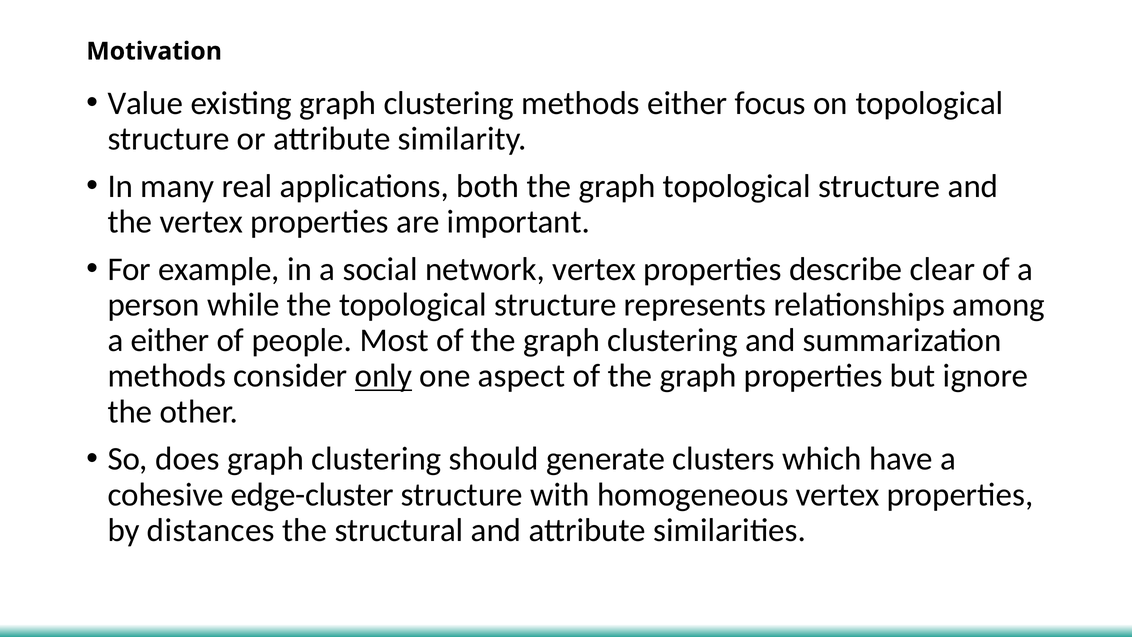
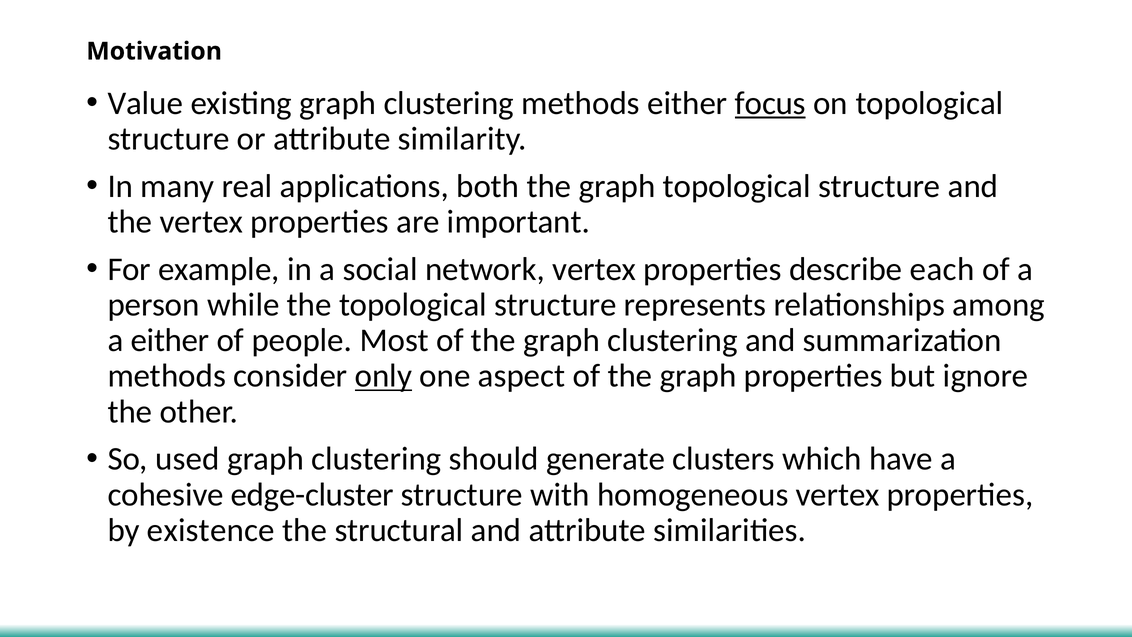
focus underline: none -> present (770, 103)
clear: clear -> each (942, 269)
does: does -> used (187, 459)
distances: distances -> existence (211, 530)
